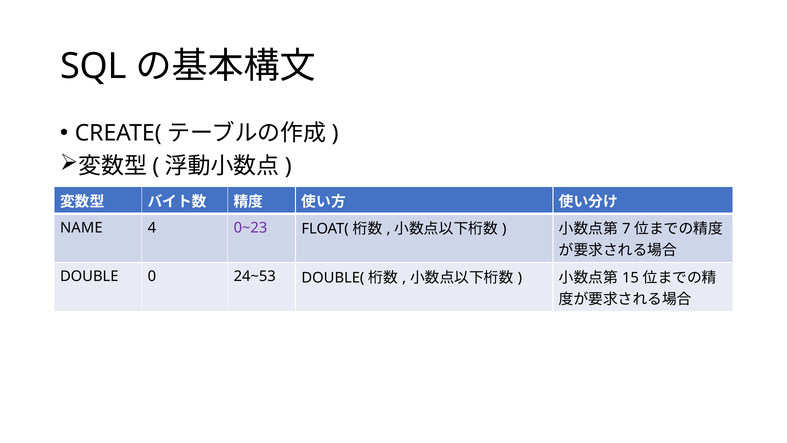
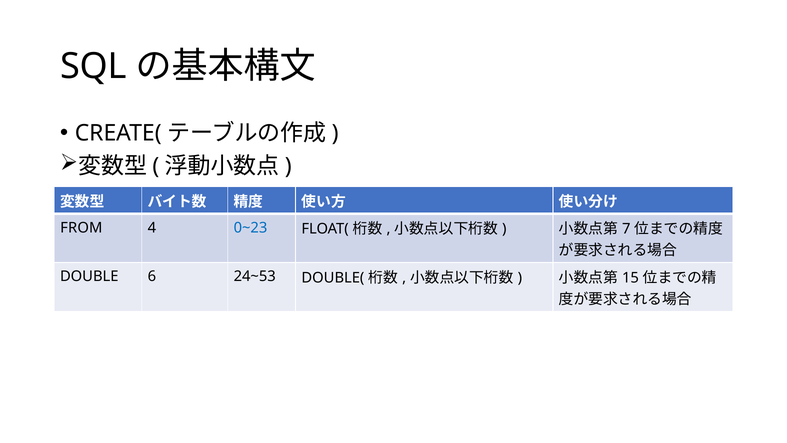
NAME: NAME -> FROM (81, 227)
0~23 colour: purple -> blue (250, 227)
0: 0 -> 6 (152, 276)
